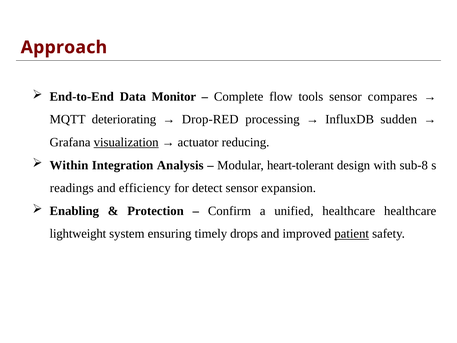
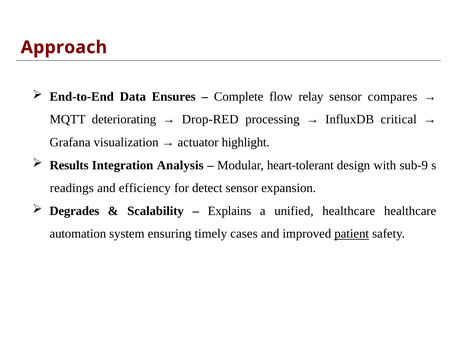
Monitor: Monitor -> Ensures (174, 97)
tools: tools -> relay (311, 97)
sudden: sudden -> critical (399, 119)
visualization underline: present -> none (126, 142)
reducing: reducing -> highlight (246, 142)
Within: Within -> Results (69, 165)
sub-8: sub-8 -> sub-9 (414, 165)
Enabling: Enabling -> Degrades (74, 211)
Protection: Protection -> Scalability (156, 211)
Confirm: Confirm -> Explains (230, 211)
lightweight: lightweight -> automation (78, 234)
drops: drops -> cases (244, 234)
